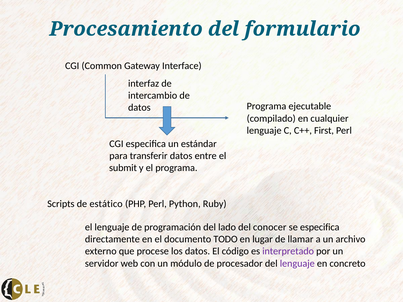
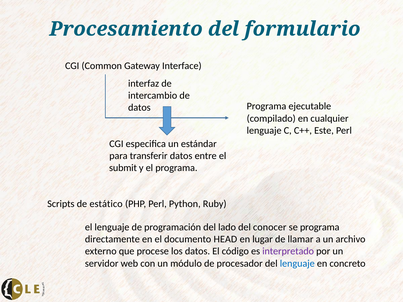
First: First -> Este (324, 131)
se especifica: especifica -> programa (320, 227)
TODO: TODO -> HEAD (225, 239)
lenguaje colour: purple -> blue (297, 264)
